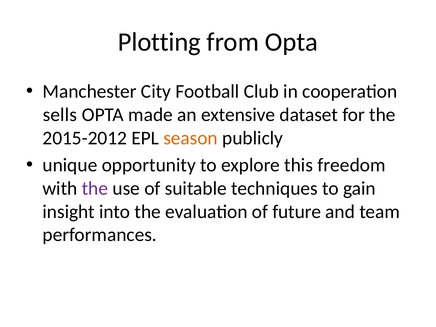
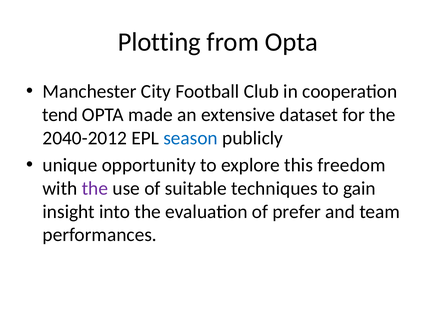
sells: sells -> tend (60, 115)
2015-2012: 2015-2012 -> 2040-2012 (85, 138)
season colour: orange -> blue (191, 138)
future: future -> prefer (297, 212)
